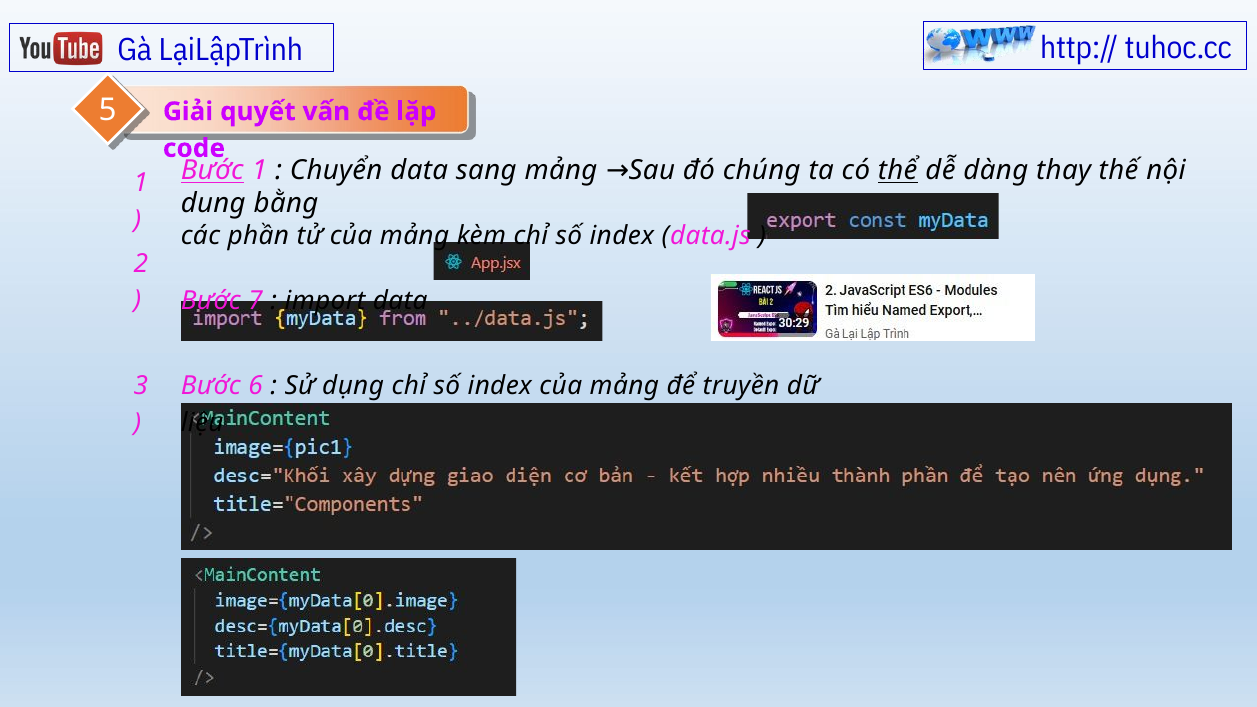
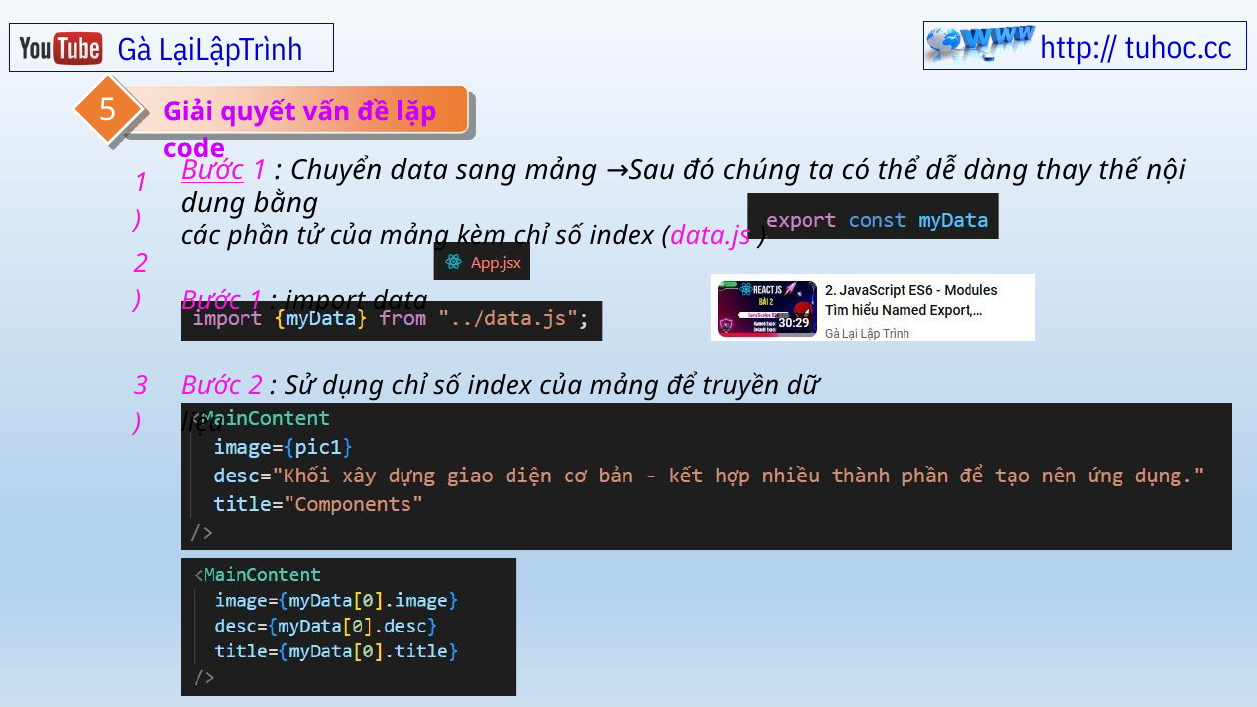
thể underline: present -> none (898, 171)
7: 7 -> 1 (256, 301)
Bước 6: 6 -> 2 (256, 386)
